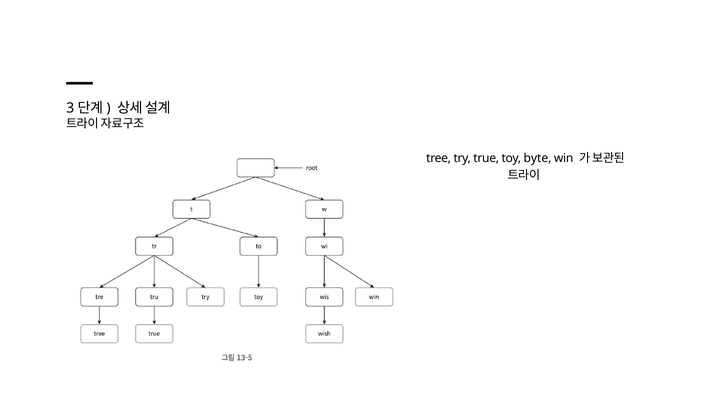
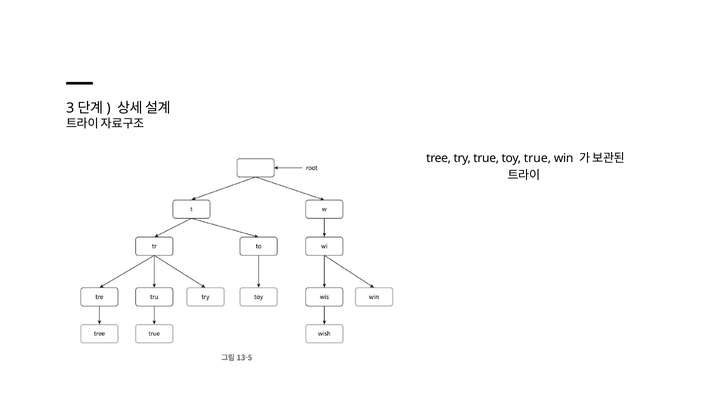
toy byte: byte -> true (537, 158)
